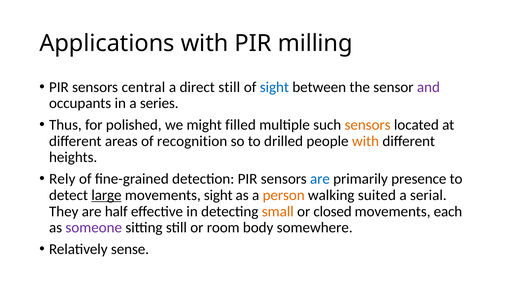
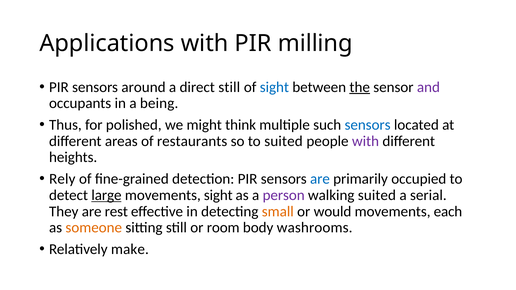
central: central -> around (143, 87)
the underline: none -> present (360, 87)
series: series -> being (159, 103)
filled: filled -> think (241, 125)
sensors colour: orange -> blue (368, 125)
recognition: recognition -> restaurants (192, 141)
to drilled: drilled -> suited (284, 141)
with colour: orange -> purple (366, 141)
presence: presence -> occupied (419, 179)
person colour: orange -> purple (284, 195)
half: half -> rest (116, 212)
closed: closed -> would (333, 212)
someone colour: purple -> orange (94, 228)
somewhere: somewhere -> washrooms (315, 228)
sense: sense -> make (130, 249)
